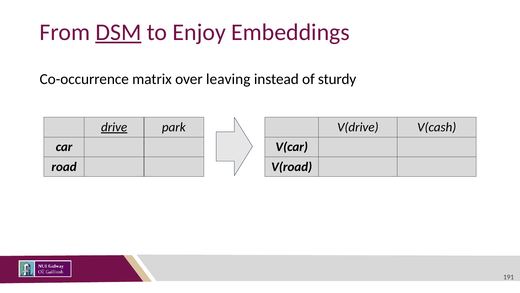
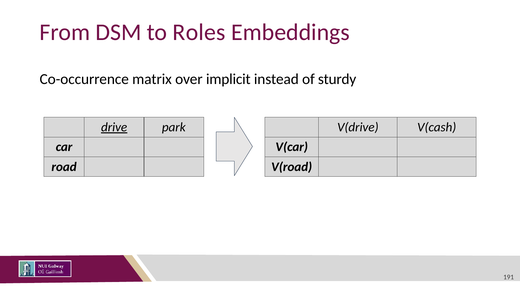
DSM underline: present -> none (118, 32)
Enjoy: Enjoy -> Roles (199, 32)
leaving: leaving -> implicit (228, 79)
